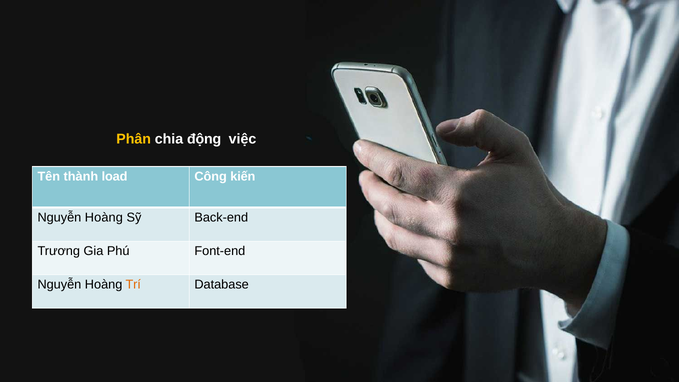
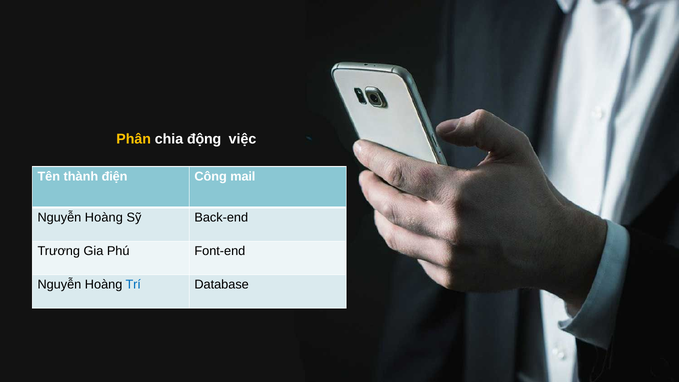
load: load -> điện (115, 176)
kiến: kiến -> mail (243, 176)
Trí colour: orange -> blue (133, 285)
